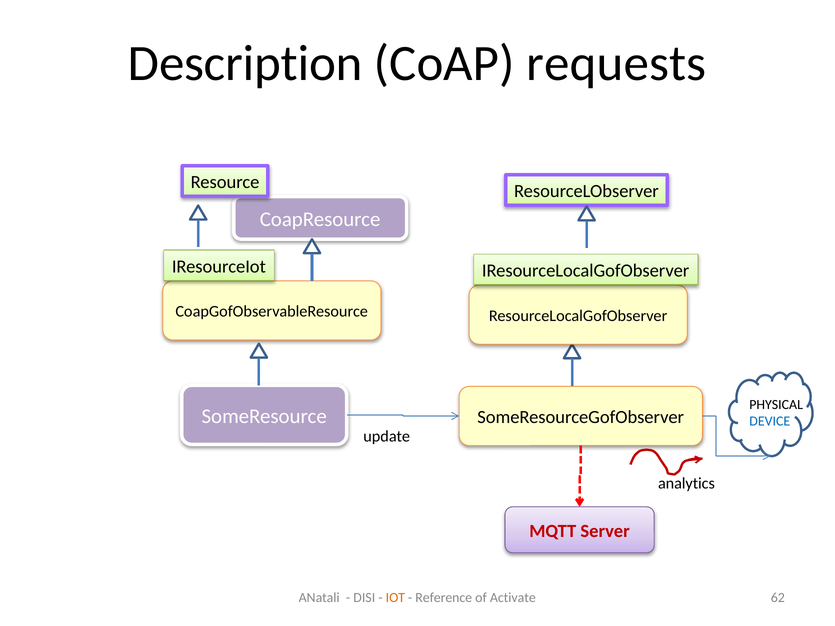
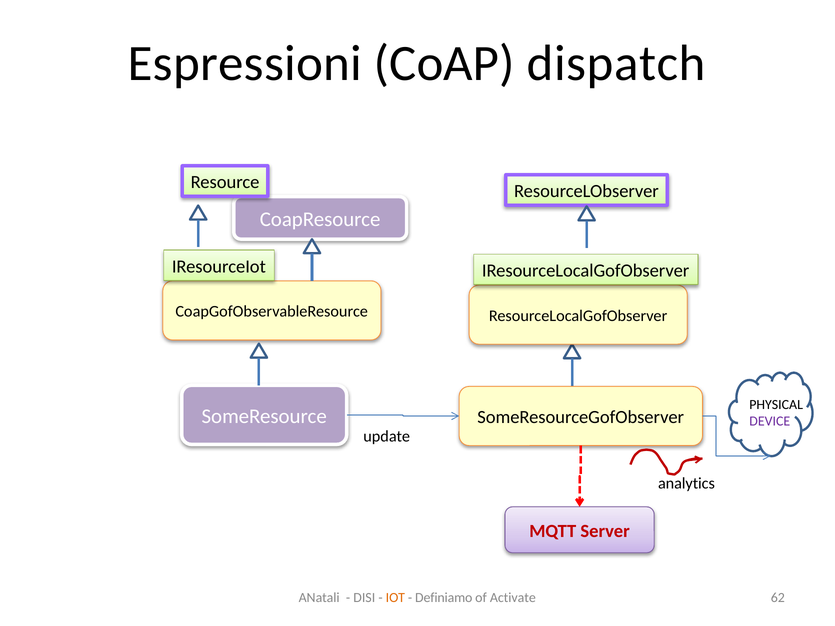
Description: Description -> Espressioni (245, 63)
requests: requests -> dispatch (616, 63)
DEVICE colour: blue -> purple (770, 421)
Reference: Reference -> Definiamo (444, 598)
